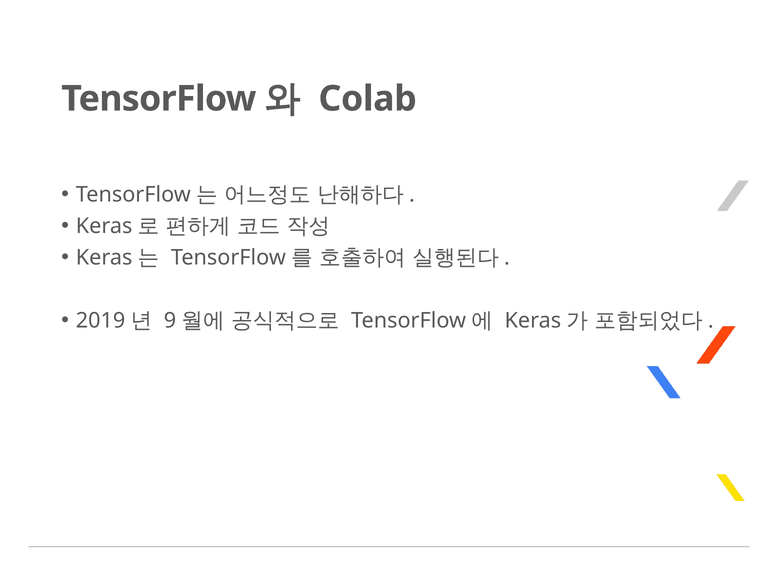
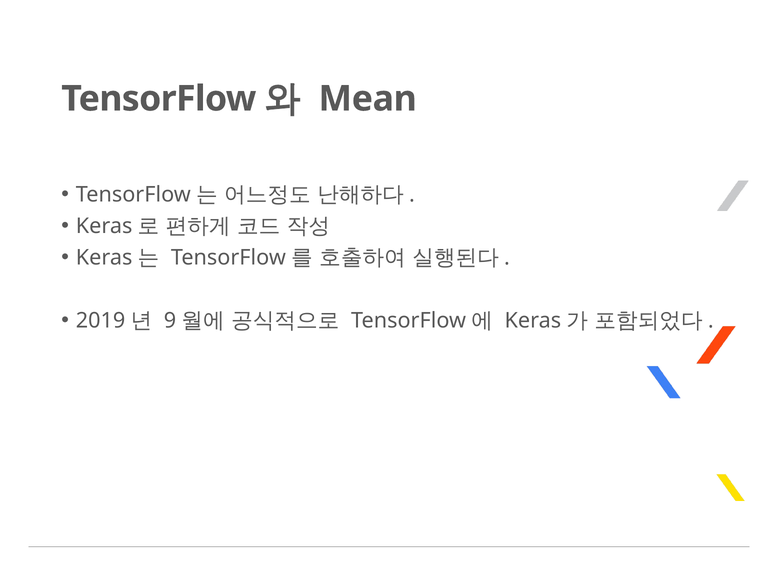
Colab: Colab -> Mean (368, 99)
